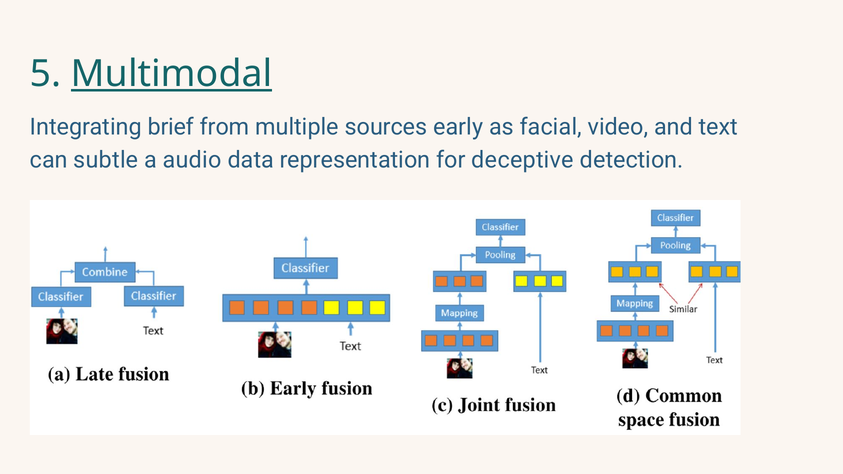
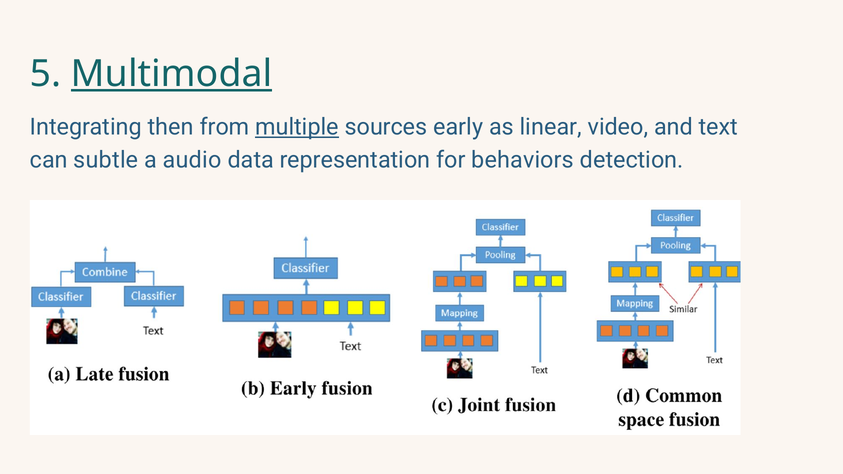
brief: brief -> then (171, 127)
multiple underline: none -> present (297, 127)
facial: facial -> linear (551, 127)
deceptive: deceptive -> behaviors (523, 160)
